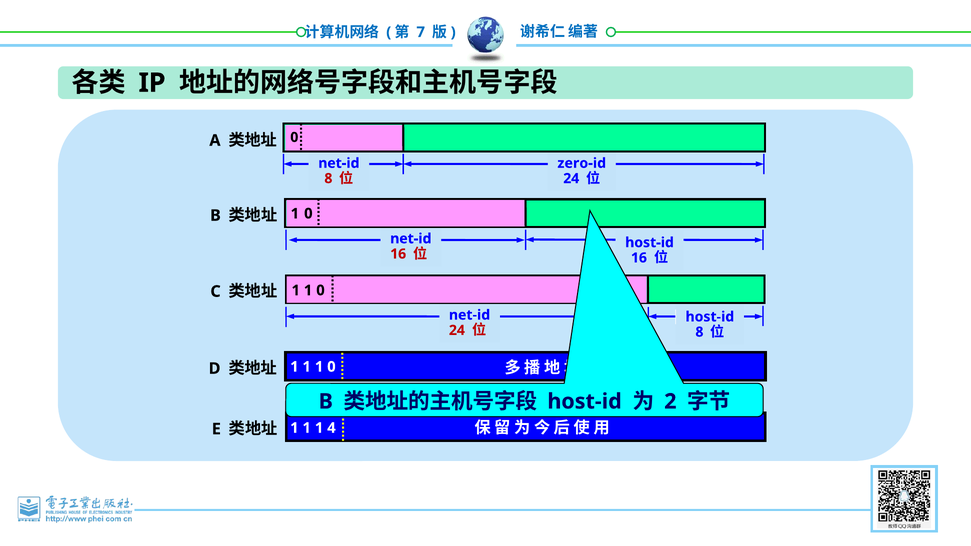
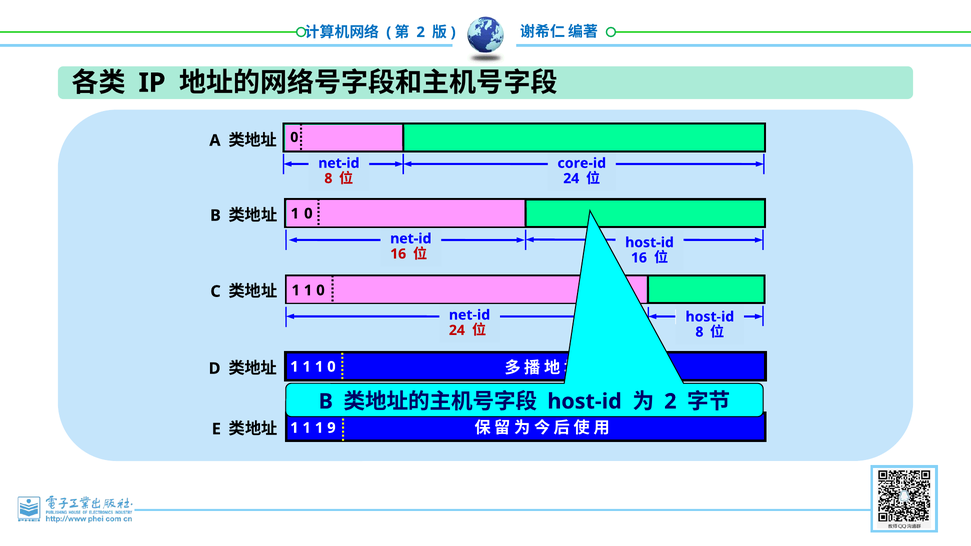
7: 7 -> 2 (421, 32)
zero-id: zero-id -> core-id (582, 163)
4: 4 -> 9 (331, 428)
